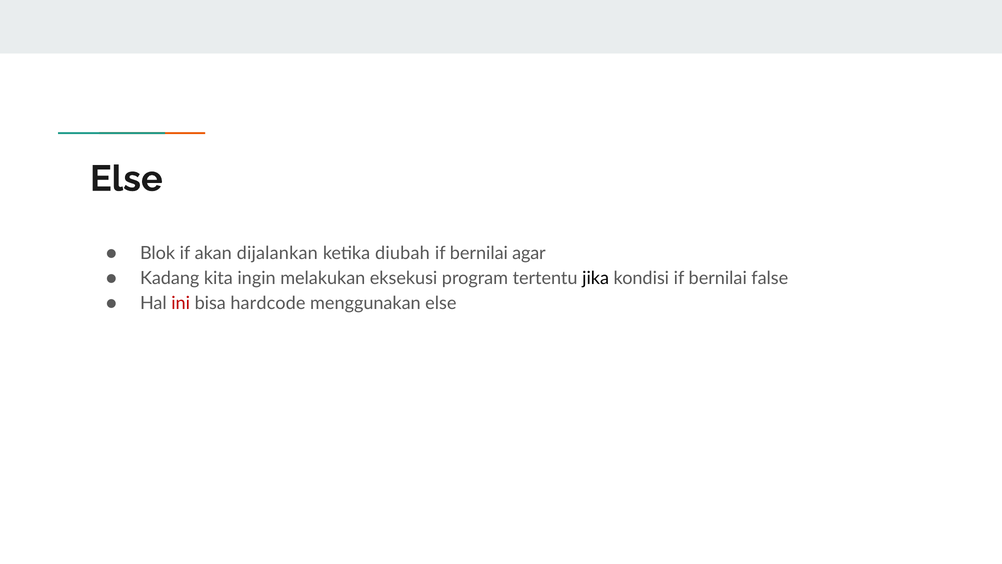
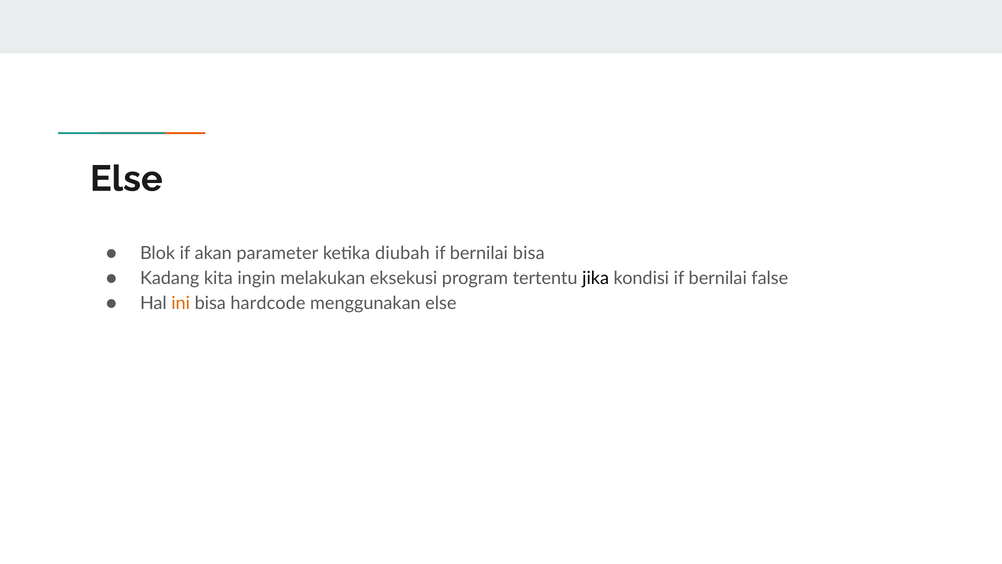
dijalankan: dijalankan -> parameter (277, 253)
bernilai agar: agar -> bisa (529, 253)
ini colour: red -> orange (181, 303)
